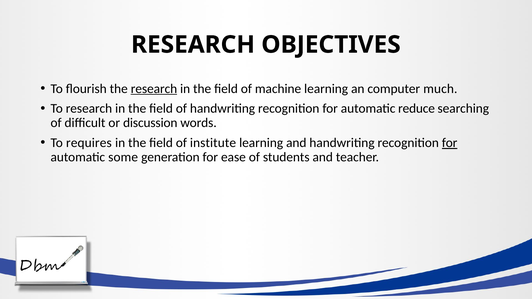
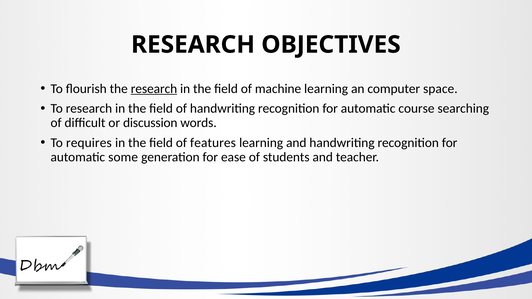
much: much -> space (440, 89)
reduce: reduce -> course (416, 109)
institute: institute -> features (213, 143)
for underline: present -> none (450, 143)
